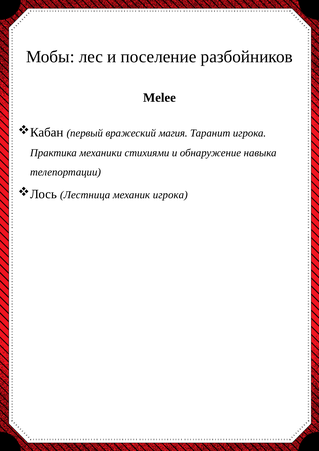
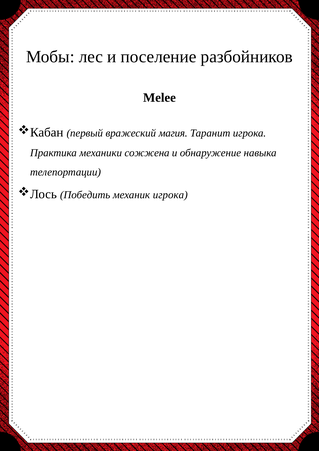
стихиями: стихиями -> сожжена (147, 153)
Лестница: Лестница -> Победить (85, 195)
